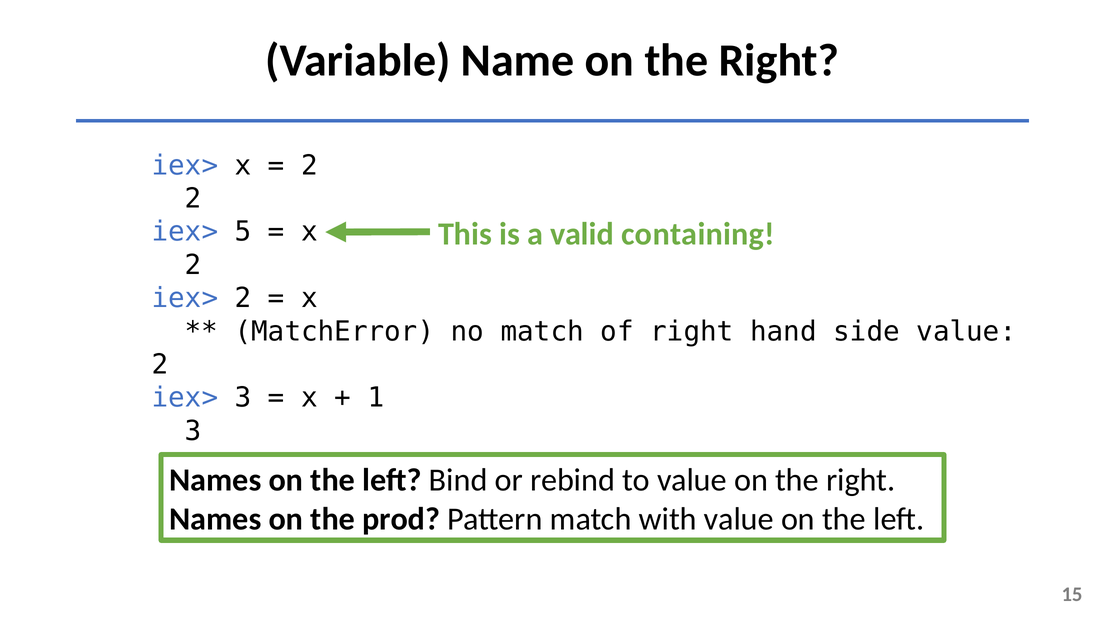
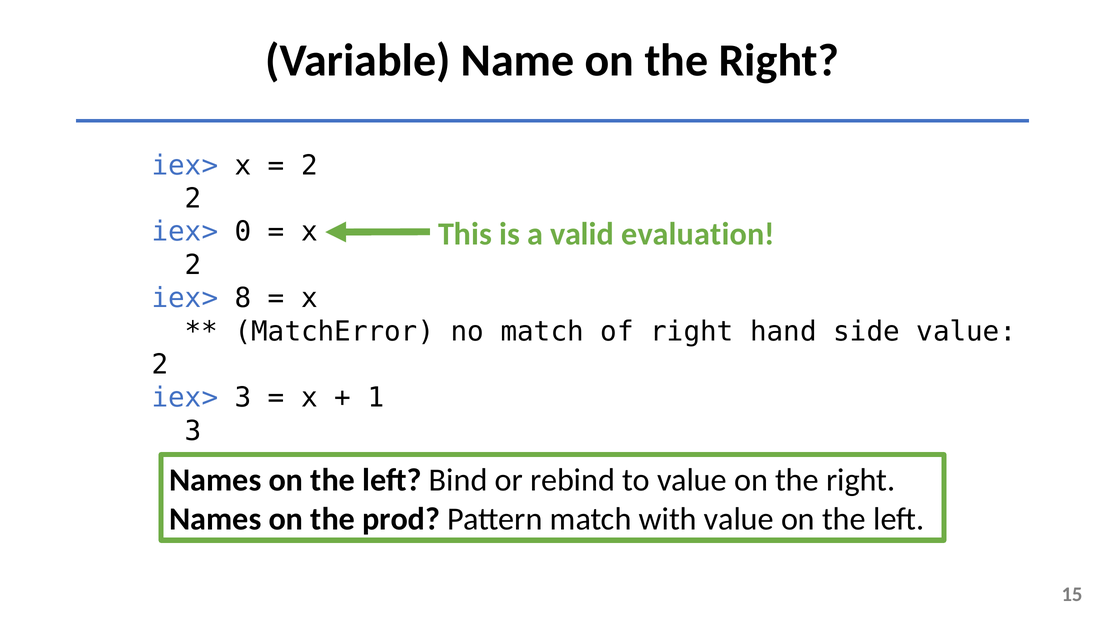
5: 5 -> 0 (243, 232)
containing: containing -> evaluation (698, 234)
iex> 2: 2 -> 8 (243, 298)
